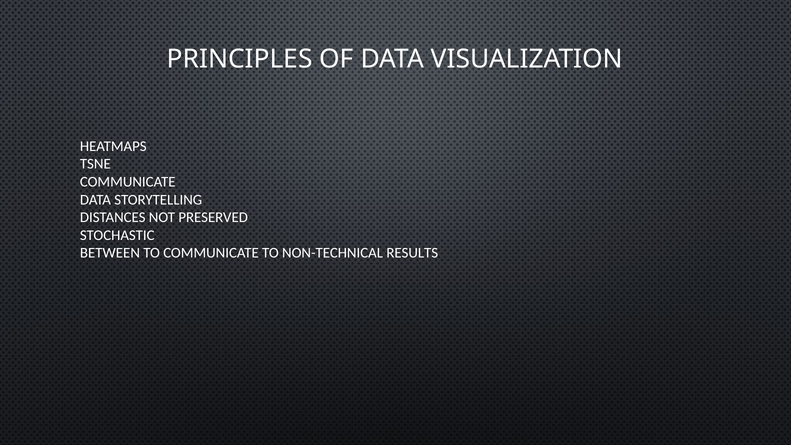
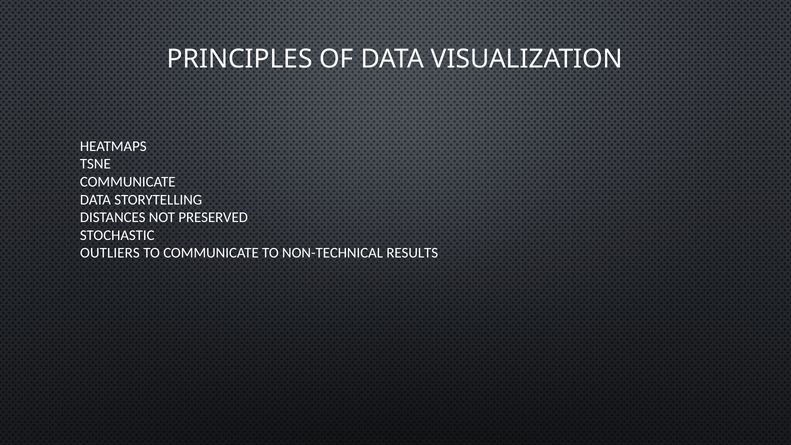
BETWEEN: BETWEEN -> OUTLIERS (110, 253)
